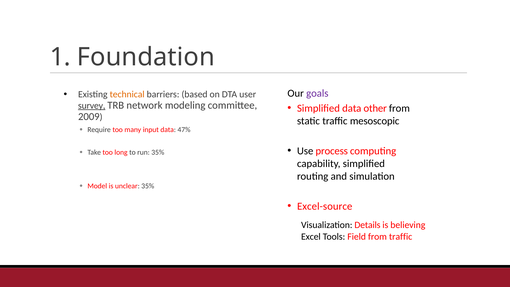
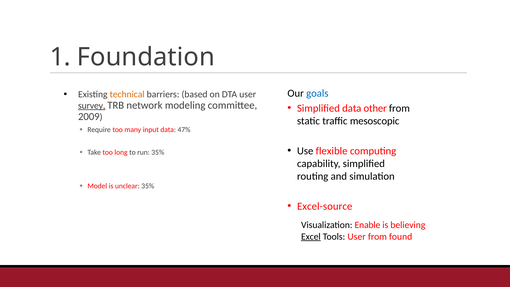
goals colour: purple -> blue (317, 93)
process: process -> flexible (332, 151)
Details: Details -> Enable (367, 225)
Excel underline: none -> present (311, 236)
Tools Field: Field -> User (357, 236)
from traffic: traffic -> found (401, 236)
